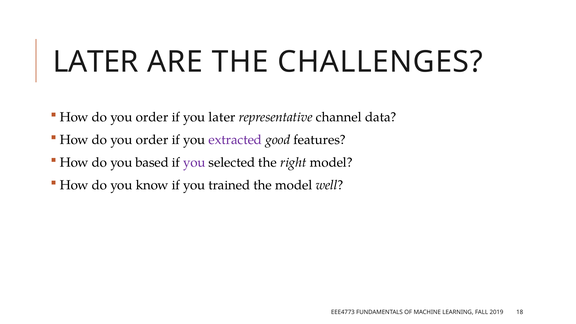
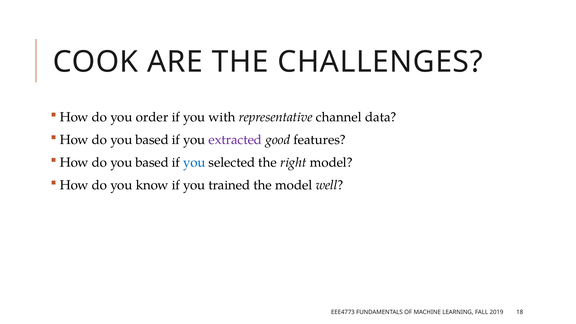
LATER: LATER -> COOK (95, 62)
you later: later -> with (222, 117)
order: order -> based (152, 140)
you colour: purple -> blue (194, 163)
